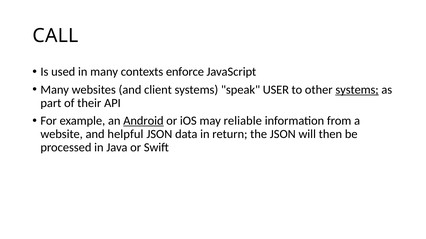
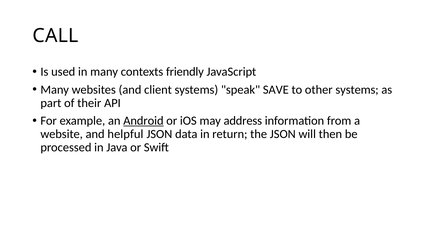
enforce: enforce -> friendly (185, 72)
USER: USER -> SAVE (276, 90)
systems underline: present -> none (357, 90)
reliable: reliable -> address (243, 121)
